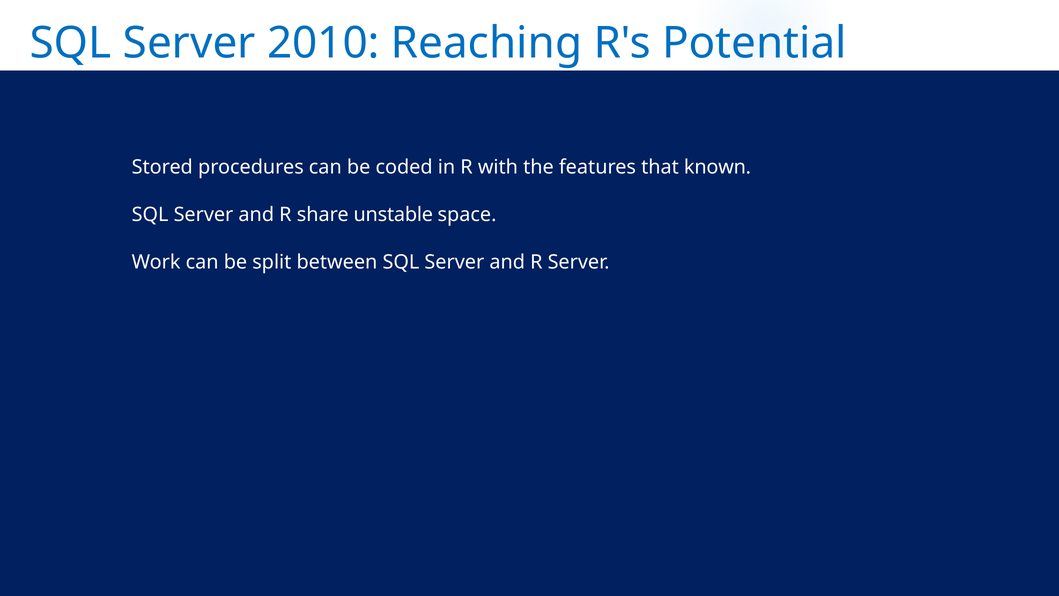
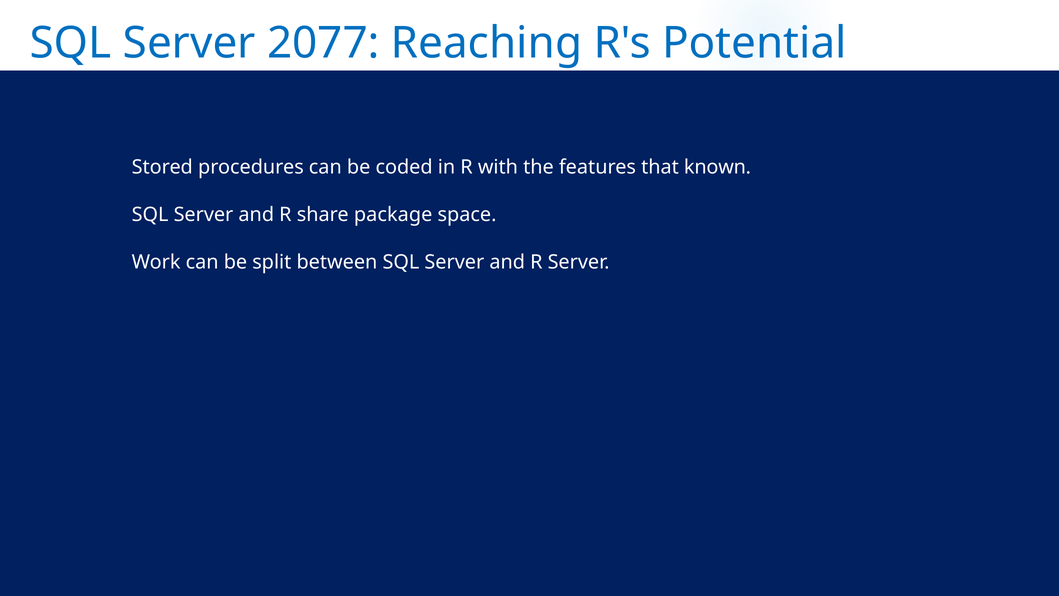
2010: 2010 -> 2077 (323, 43)
unstable: unstable -> package (393, 215)
